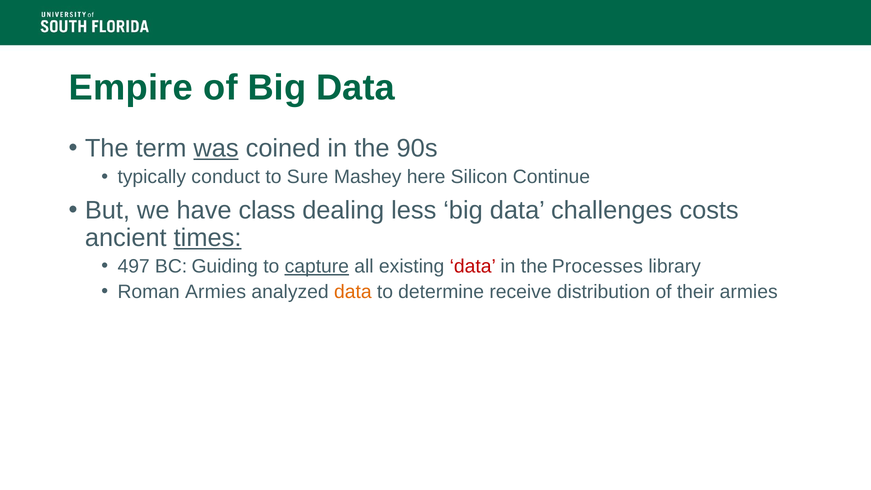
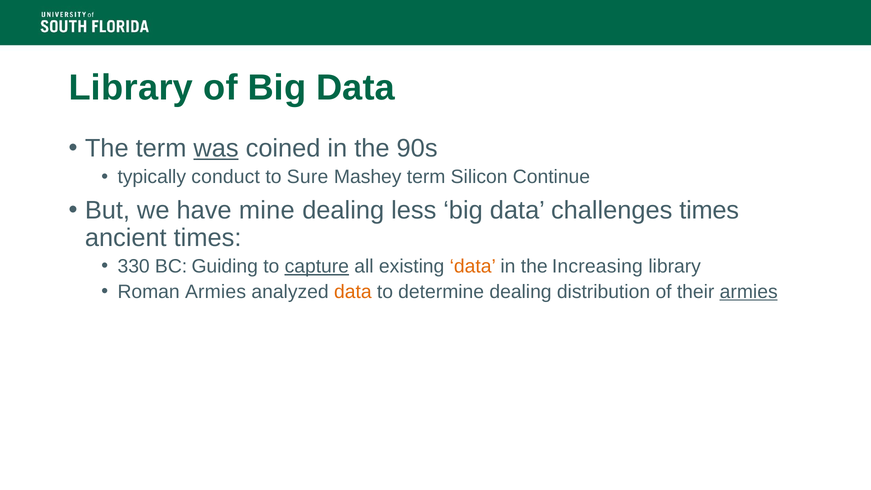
Empire: Empire -> Library (131, 88)
Mashey here: here -> term (426, 177)
class: class -> mine (267, 210)
challenges costs: costs -> times (709, 210)
times underline: present -> none (208, 238)
497: 497 -> 330 (134, 266)
data colour: red -> orange (473, 266)
Processes: Processes -> Increasing (597, 266)
determine receive: receive -> dealing (521, 292)
armies underline: none -> present (749, 292)
